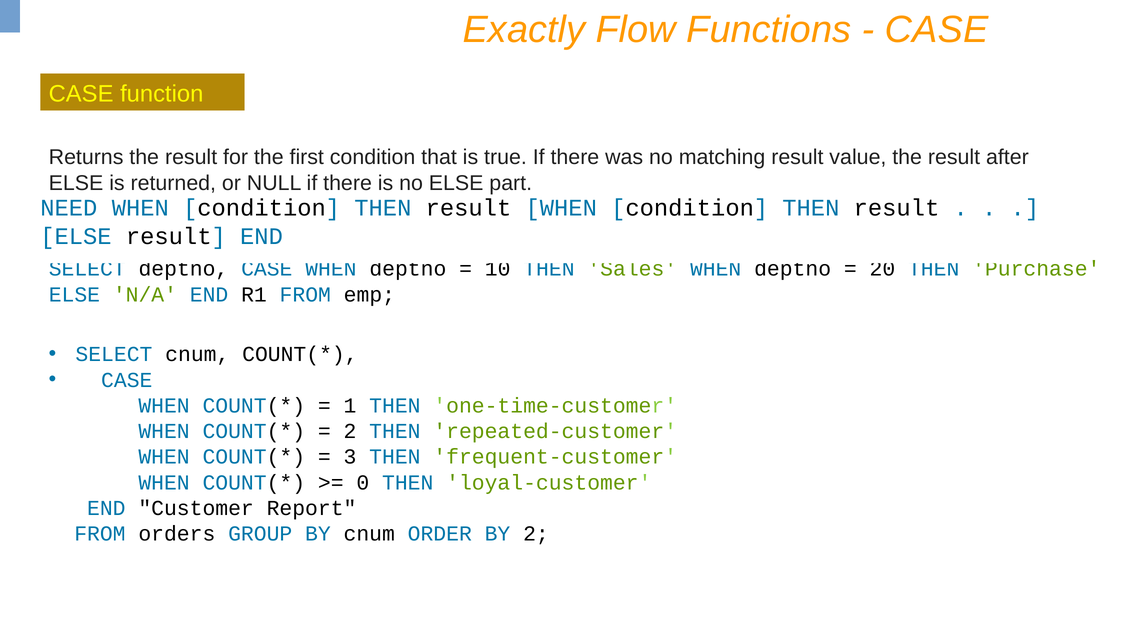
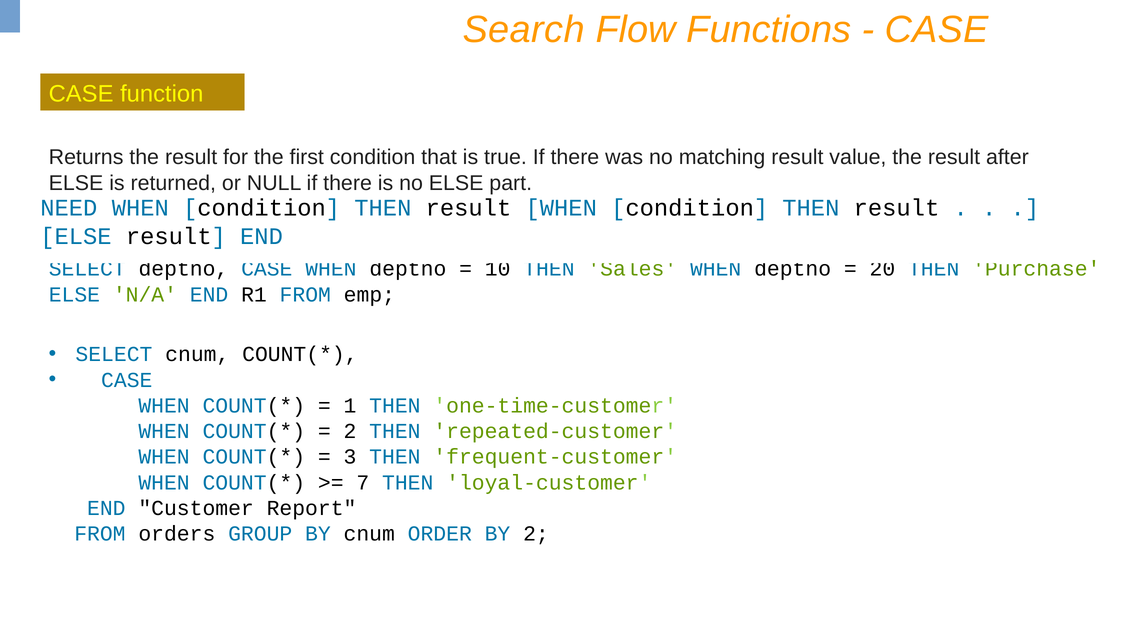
Exactly: Exactly -> Search (524, 30)
0: 0 -> 7 (363, 483)
